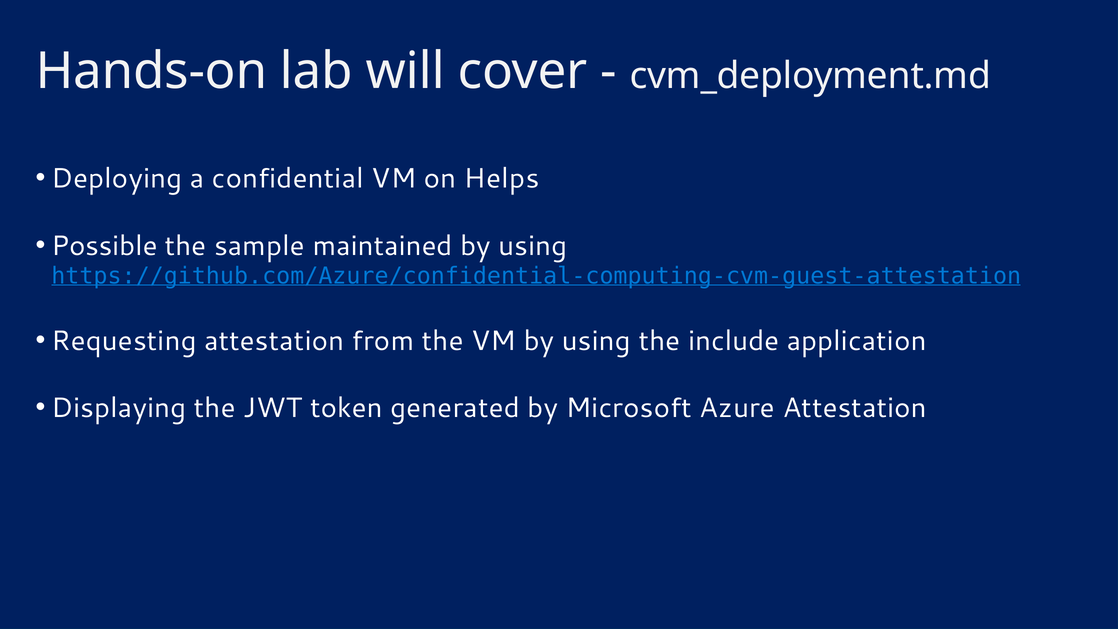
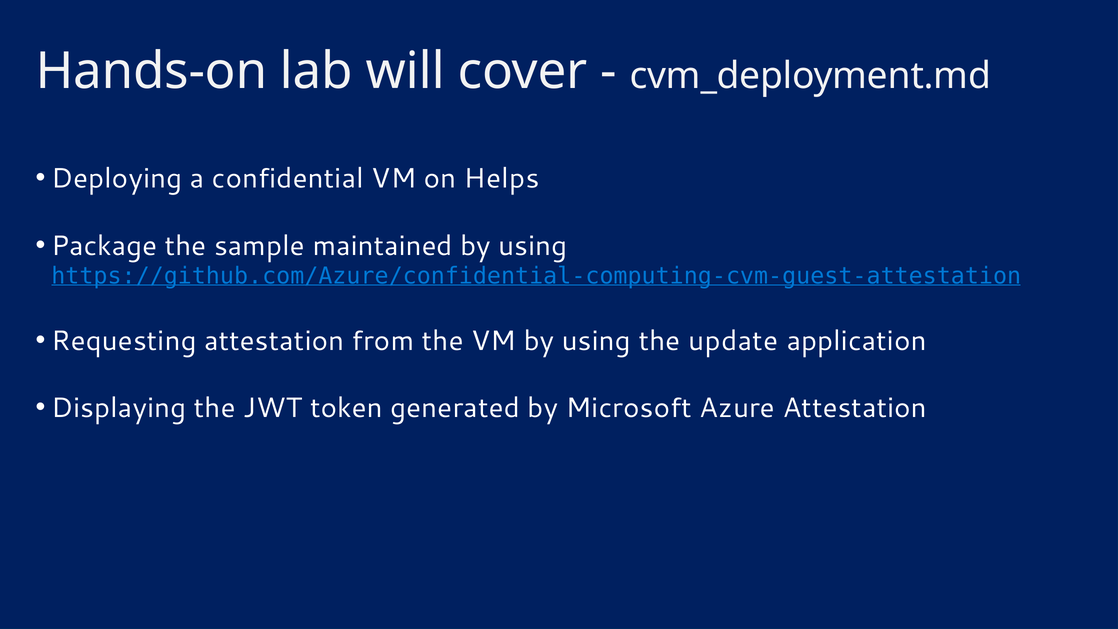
Possible: Possible -> Package (104, 246)
include: include -> update (733, 341)
